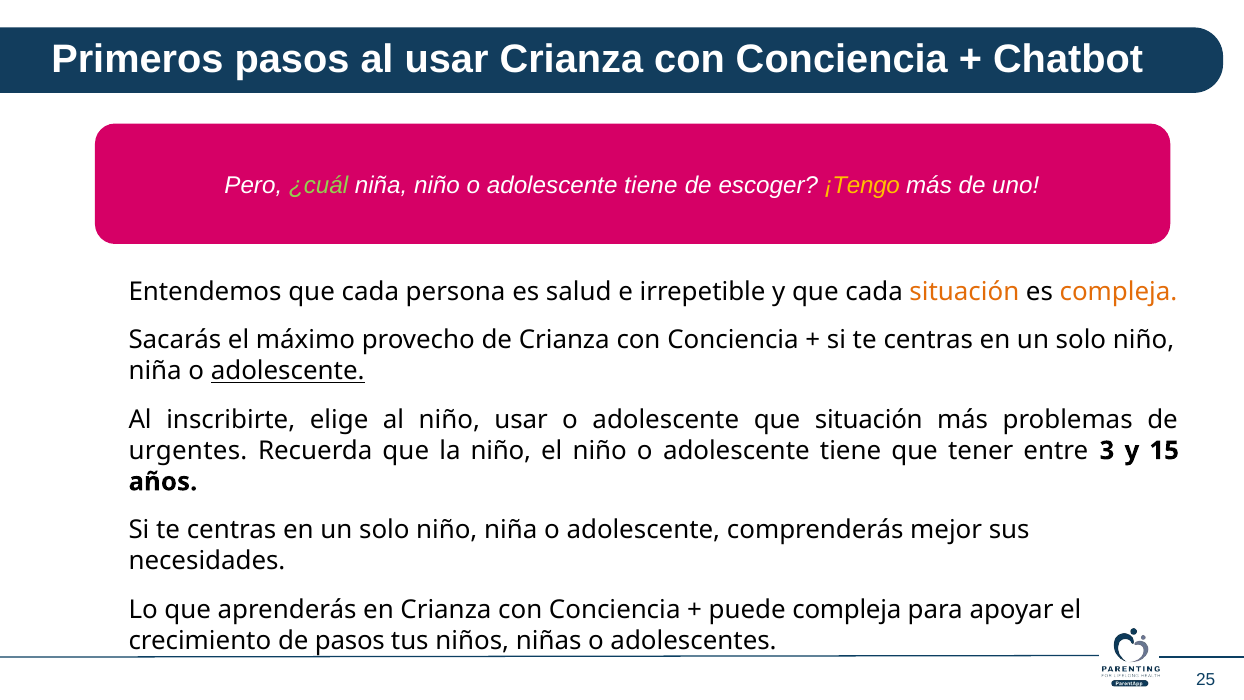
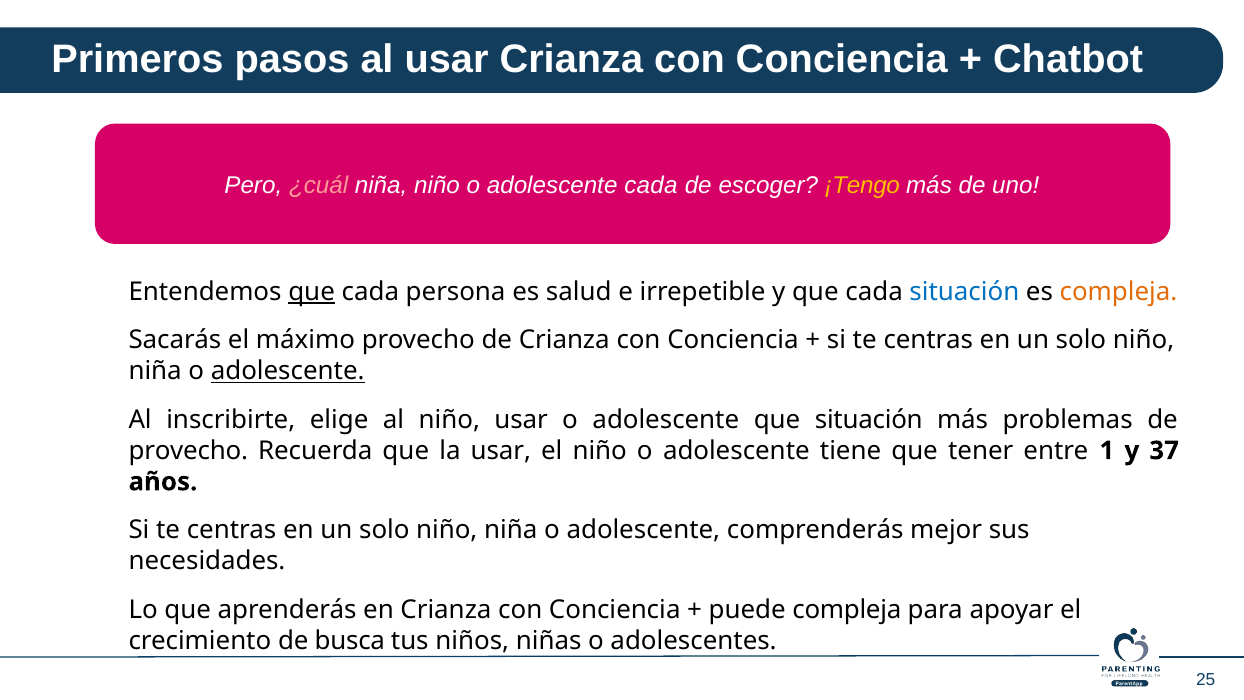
¿cuál colour: light green -> pink (319, 185)
tiene: tiene -> cada (651, 185)
que underline: none -> present (312, 292)
situación colour: orange -> blue (964, 292)
urgentes: urgentes -> provecho (188, 451)
la niño: niño -> usar (501, 451)
3: 3 -> 1 (1107, 451)
15: 15 -> 37 (1164, 451)
de pasos: pasos -> busca (350, 641)
